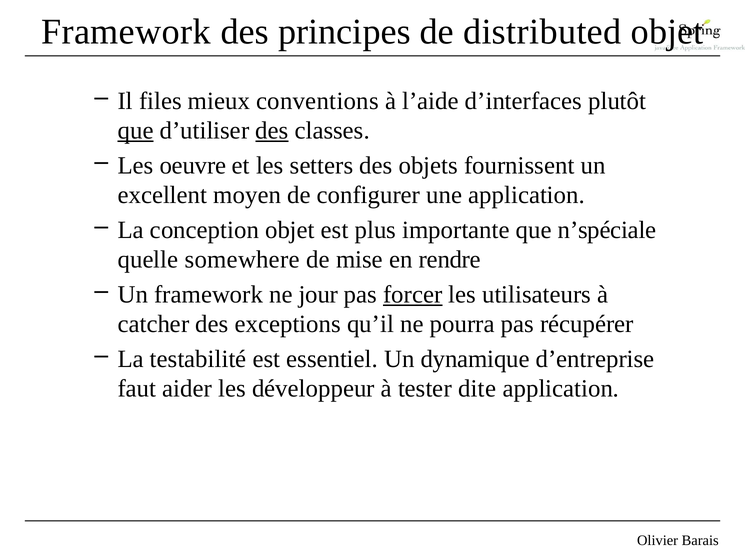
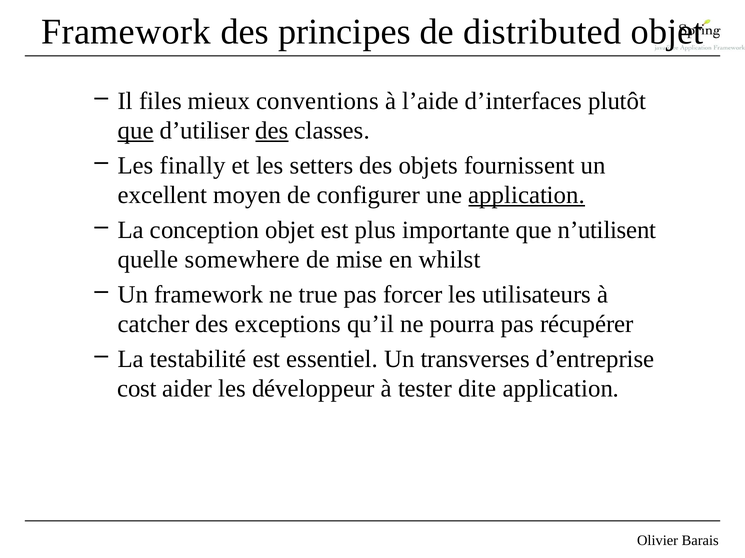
oeuvre: oeuvre -> finally (193, 166)
application underline: none -> present (527, 195)
n’spéciale: n’spéciale -> n’utilisent (607, 230)
rendre: rendre -> whilst (450, 260)
jour: jour -> true (318, 295)
forcer underline: present -> none (413, 295)
dynamique: dynamique -> transverses (475, 359)
faut: faut -> cost (137, 389)
